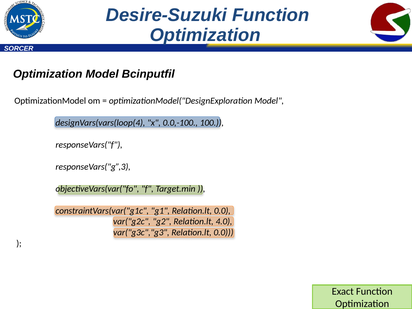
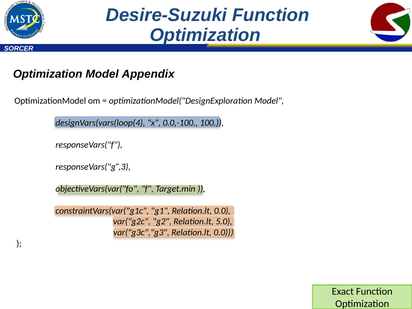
Bcinputfil: Bcinputfil -> Appendix (148, 74)
4.0: 4.0 -> 5.0 (224, 222)
